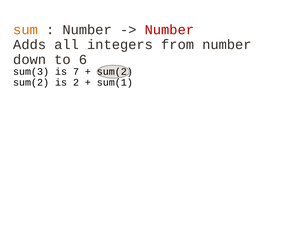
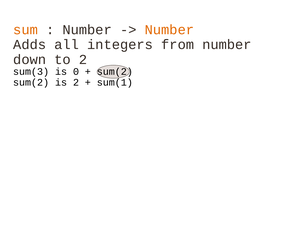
Number colour: red -> orange (169, 30)
to 6: 6 -> 2 (83, 59)
7: 7 -> 0 (76, 71)
